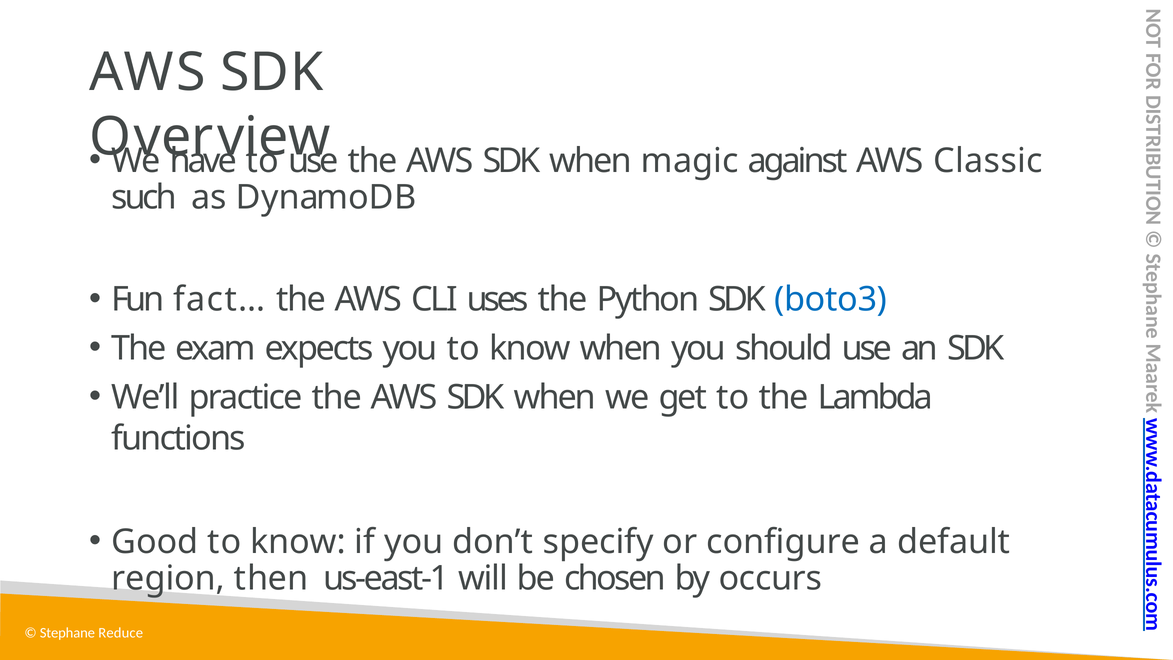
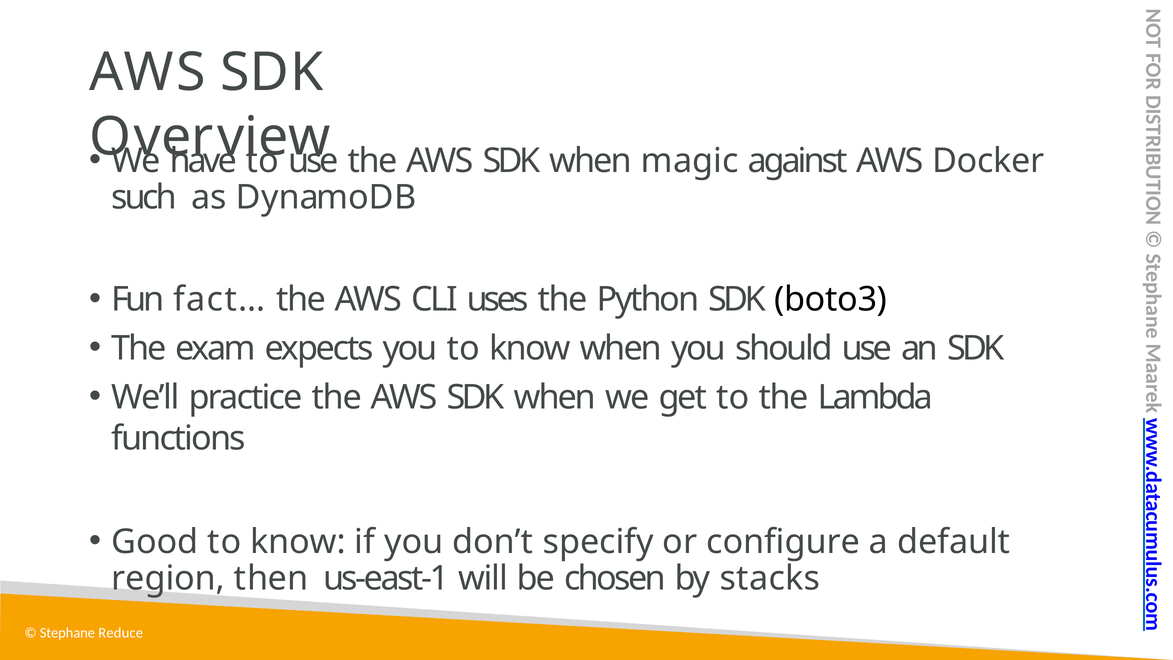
Classic: Classic -> Docker (988, 161)
boto3 colour: blue -> black (831, 299)
occurs: occurs -> stacks (770, 578)
